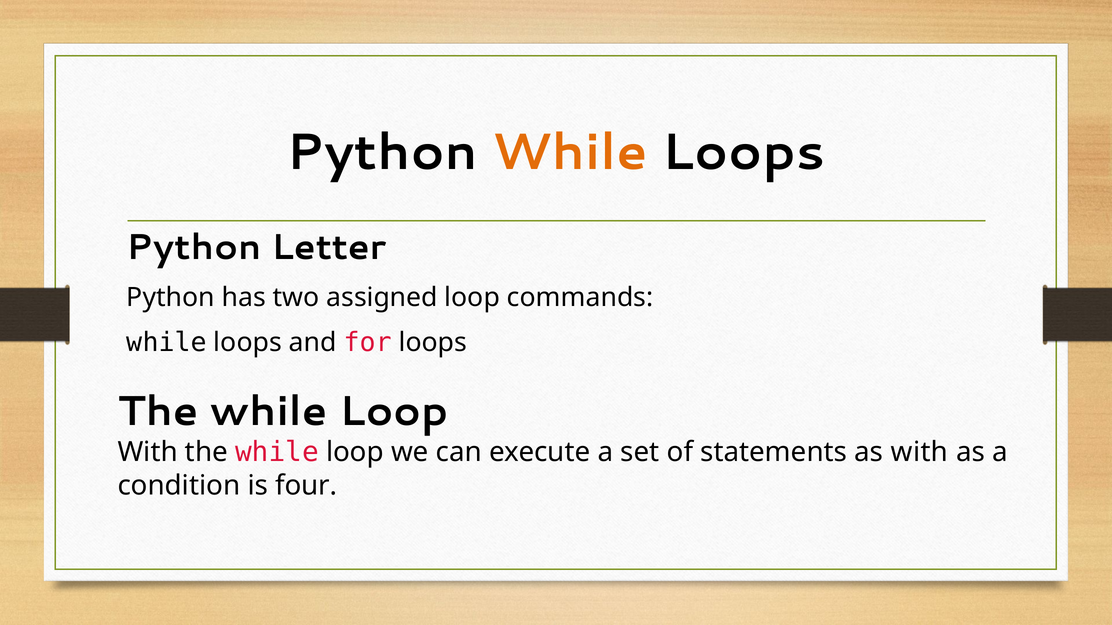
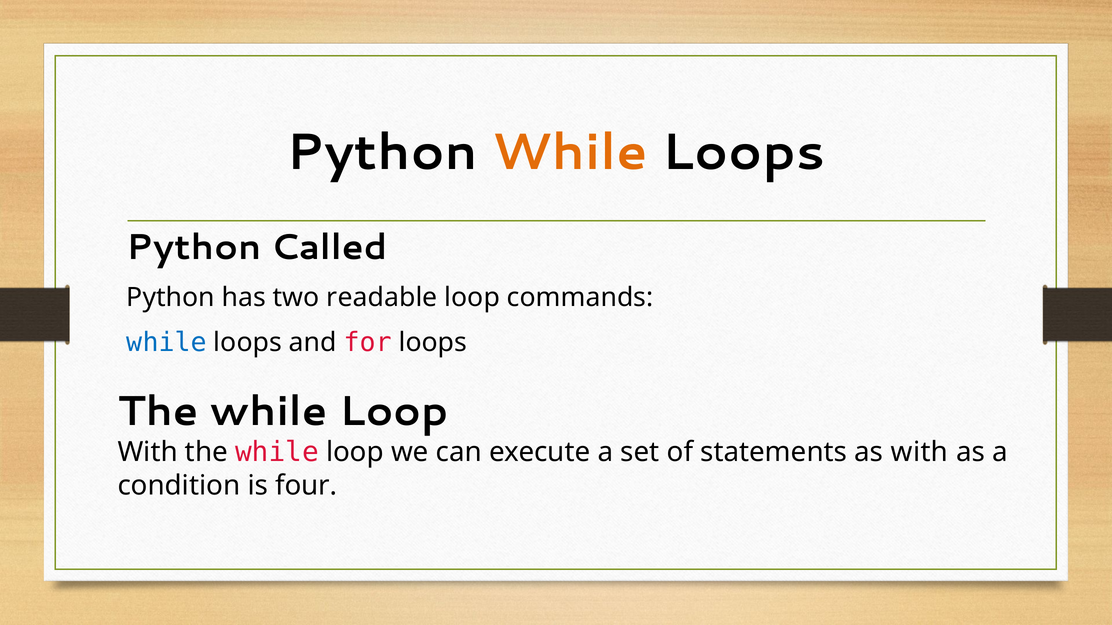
Letter: Letter -> Called (329, 248)
assigned: assigned -> readable (382, 298)
while colour: black -> blue (167, 343)
